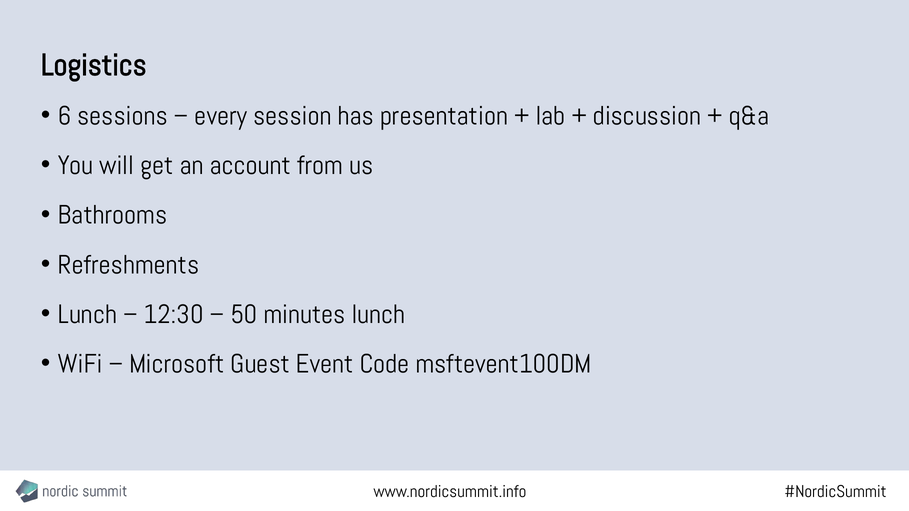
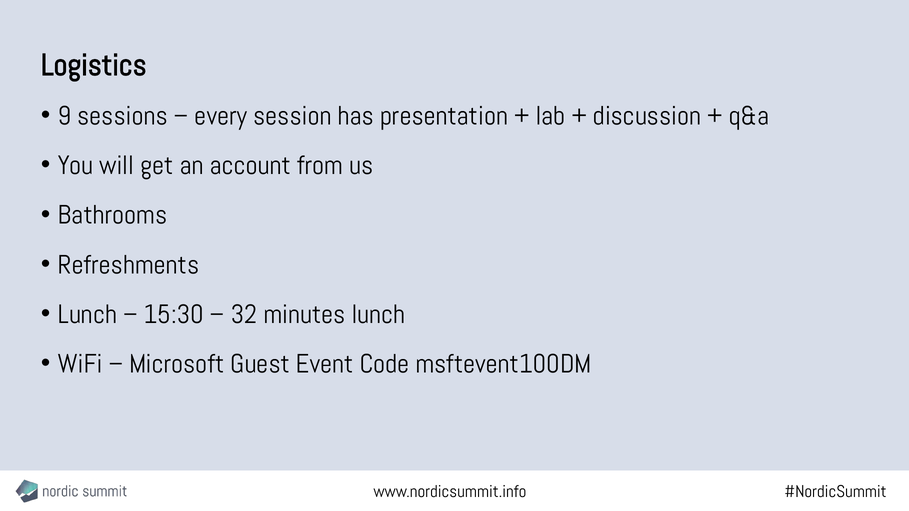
6: 6 -> 9 (65, 116)
12:30: 12:30 -> 15:30 (174, 315)
50: 50 -> 32 (244, 315)
